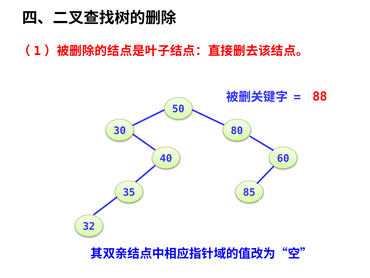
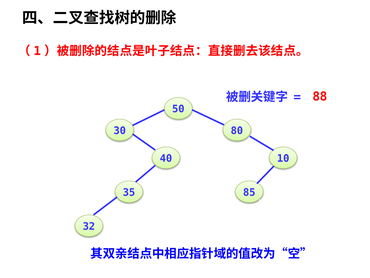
60: 60 -> 10 (283, 158)
